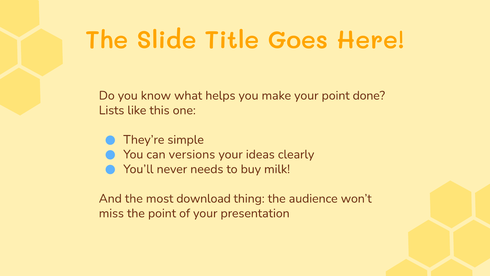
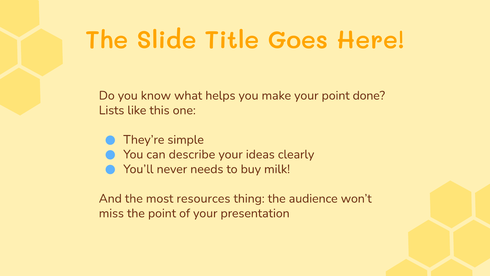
versions: versions -> describe (192, 154)
download: download -> resources (203, 198)
